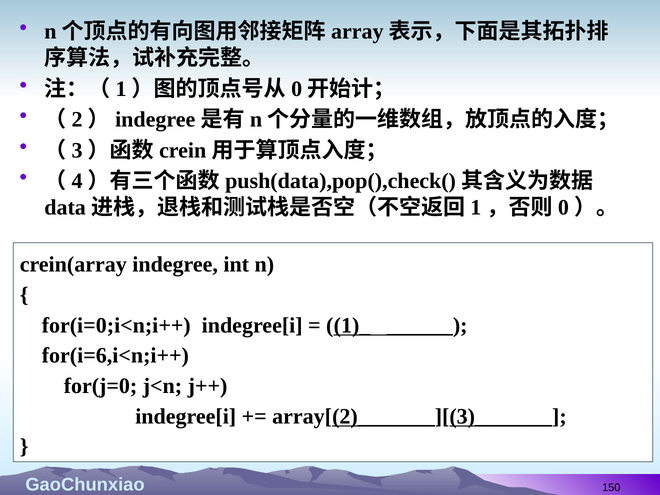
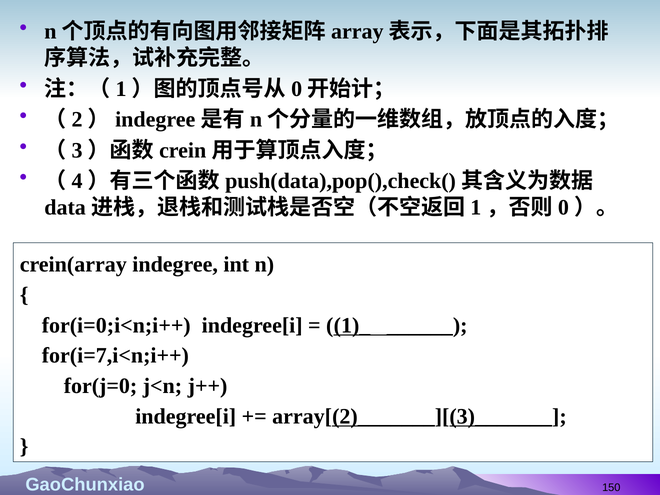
for(i=6,i<n;i++: for(i=6,i<n;i++ -> for(i=7,i<n;i++ (115, 356)
